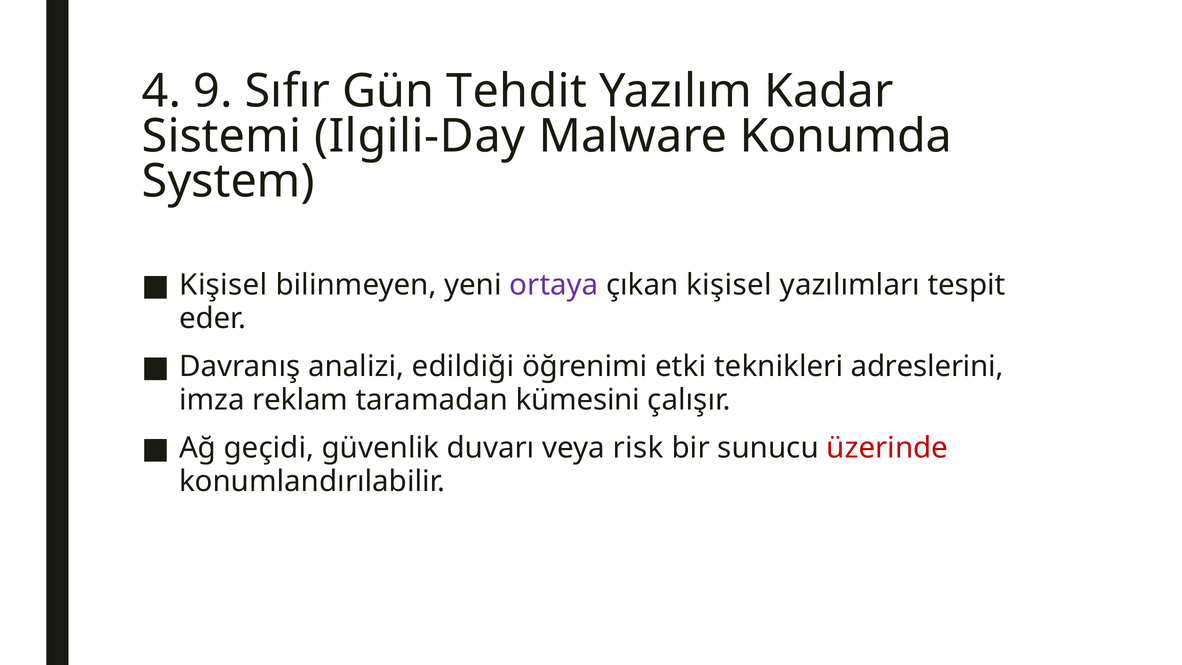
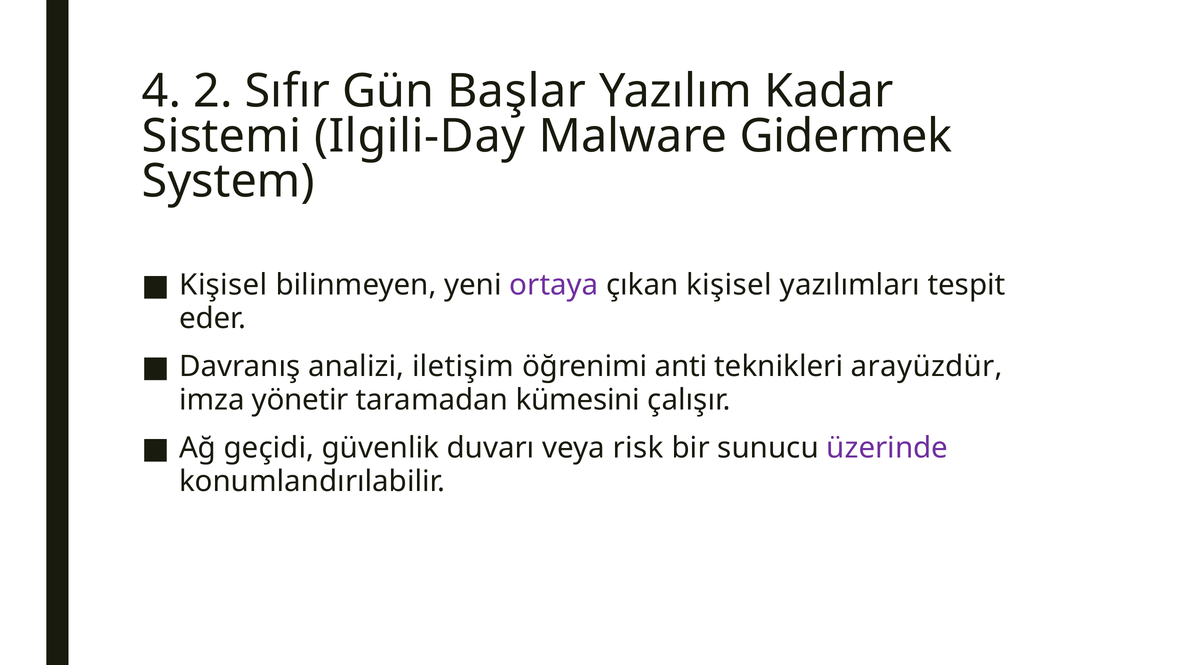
9: 9 -> 2 (213, 91)
Tehdit: Tehdit -> Başlar (517, 91)
Konumda: Konumda -> Gidermek (846, 136)
edildiği: edildiği -> iletişim (463, 366)
etki: etki -> anti (681, 366)
adreslerini: adreslerini -> arayüzdür (927, 366)
reklam: reklam -> yönetir (300, 400)
üzerinde colour: red -> purple (887, 448)
